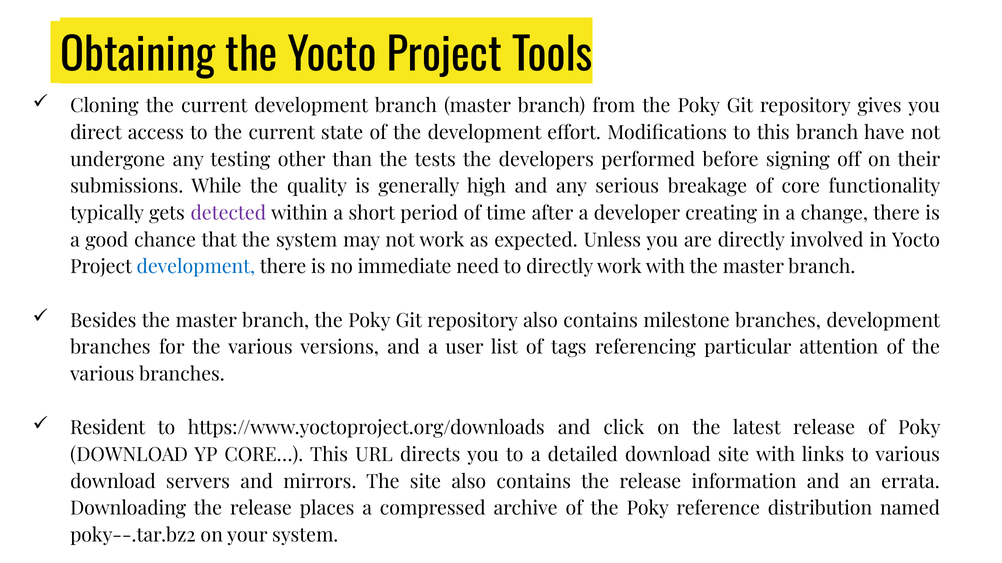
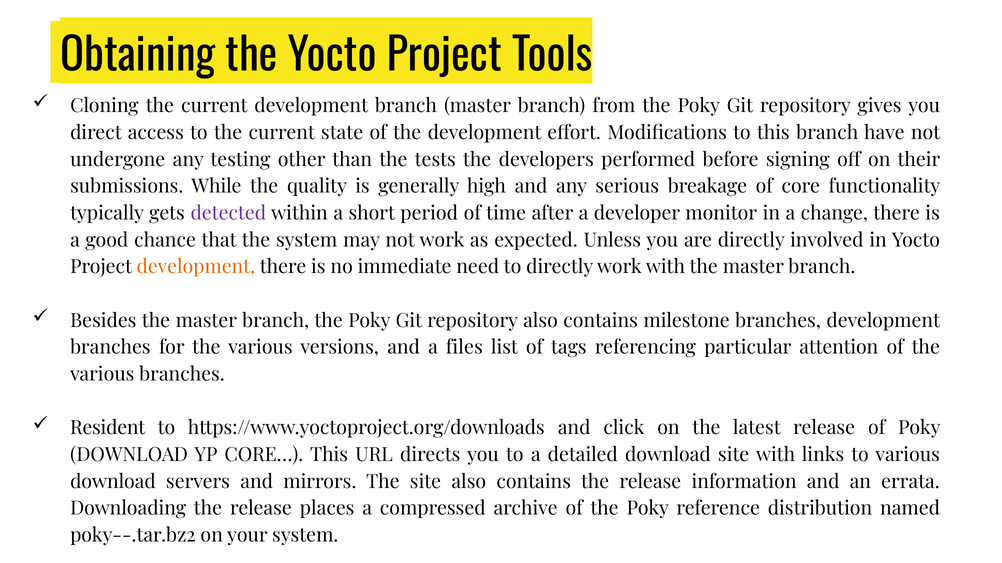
creating: creating -> monitor (721, 214)
development colour: blue -> orange (196, 267)
user: user -> files (464, 348)
